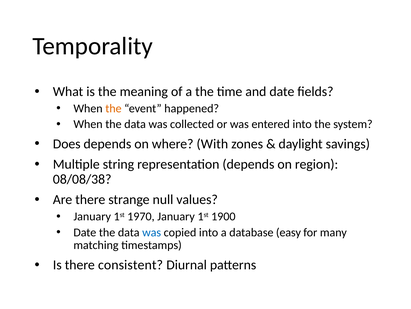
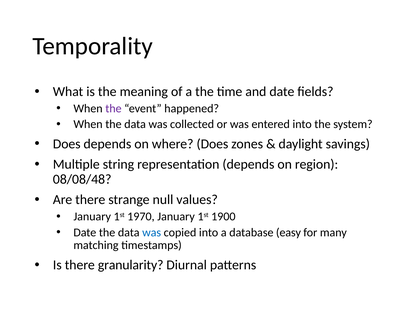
the colour: orange -> purple (113, 108)
where With: With -> Does (212, 144)
08/08/38: 08/08/38 -> 08/08/48 (82, 179)
consistent: consistent -> granularity (131, 264)
